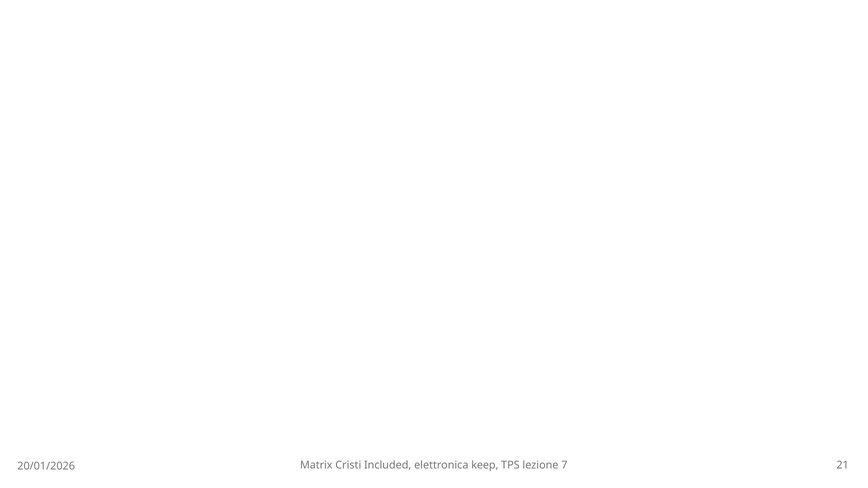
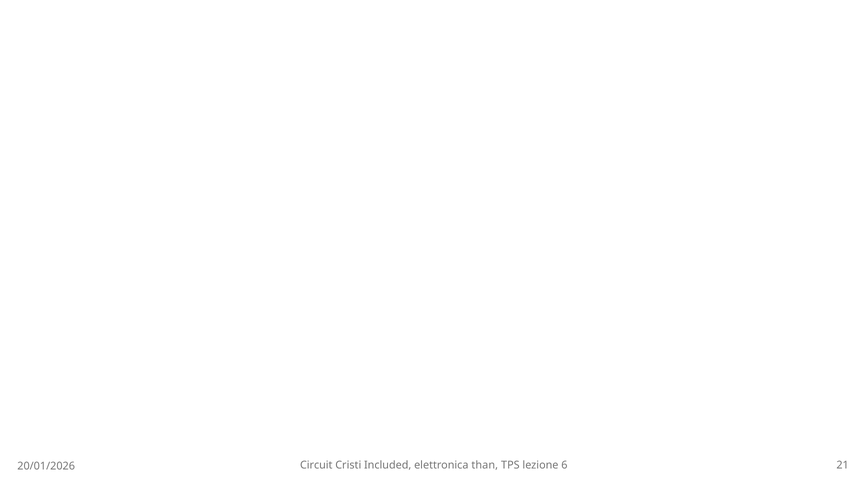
Matrix: Matrix -> Circuit (316, 465)
keep: keep -> than (485, 465)
7: 7 -> 6 (564, 465)
